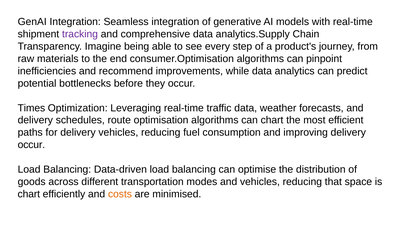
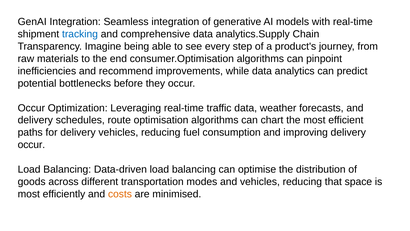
tracking colour: purple -> blue (80, 34)
Times: Times -> Occur (31, 108)
chart: chart -> most (29, 194)
